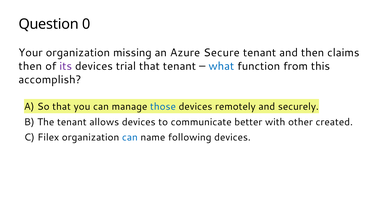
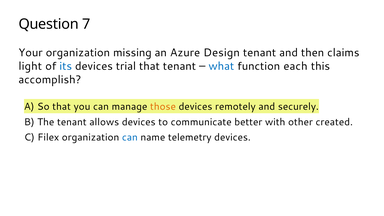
0: 0 -> 7 (86, 24)
Secure: Secure -> Design (222, 53)
then: then -> light (30, 66)
its colour: purple -> blue (66, 66)
from: from -> each (295, 66)
those colour: blue -> orange (163, 107)
following: following -> telemetry (190, 137)
